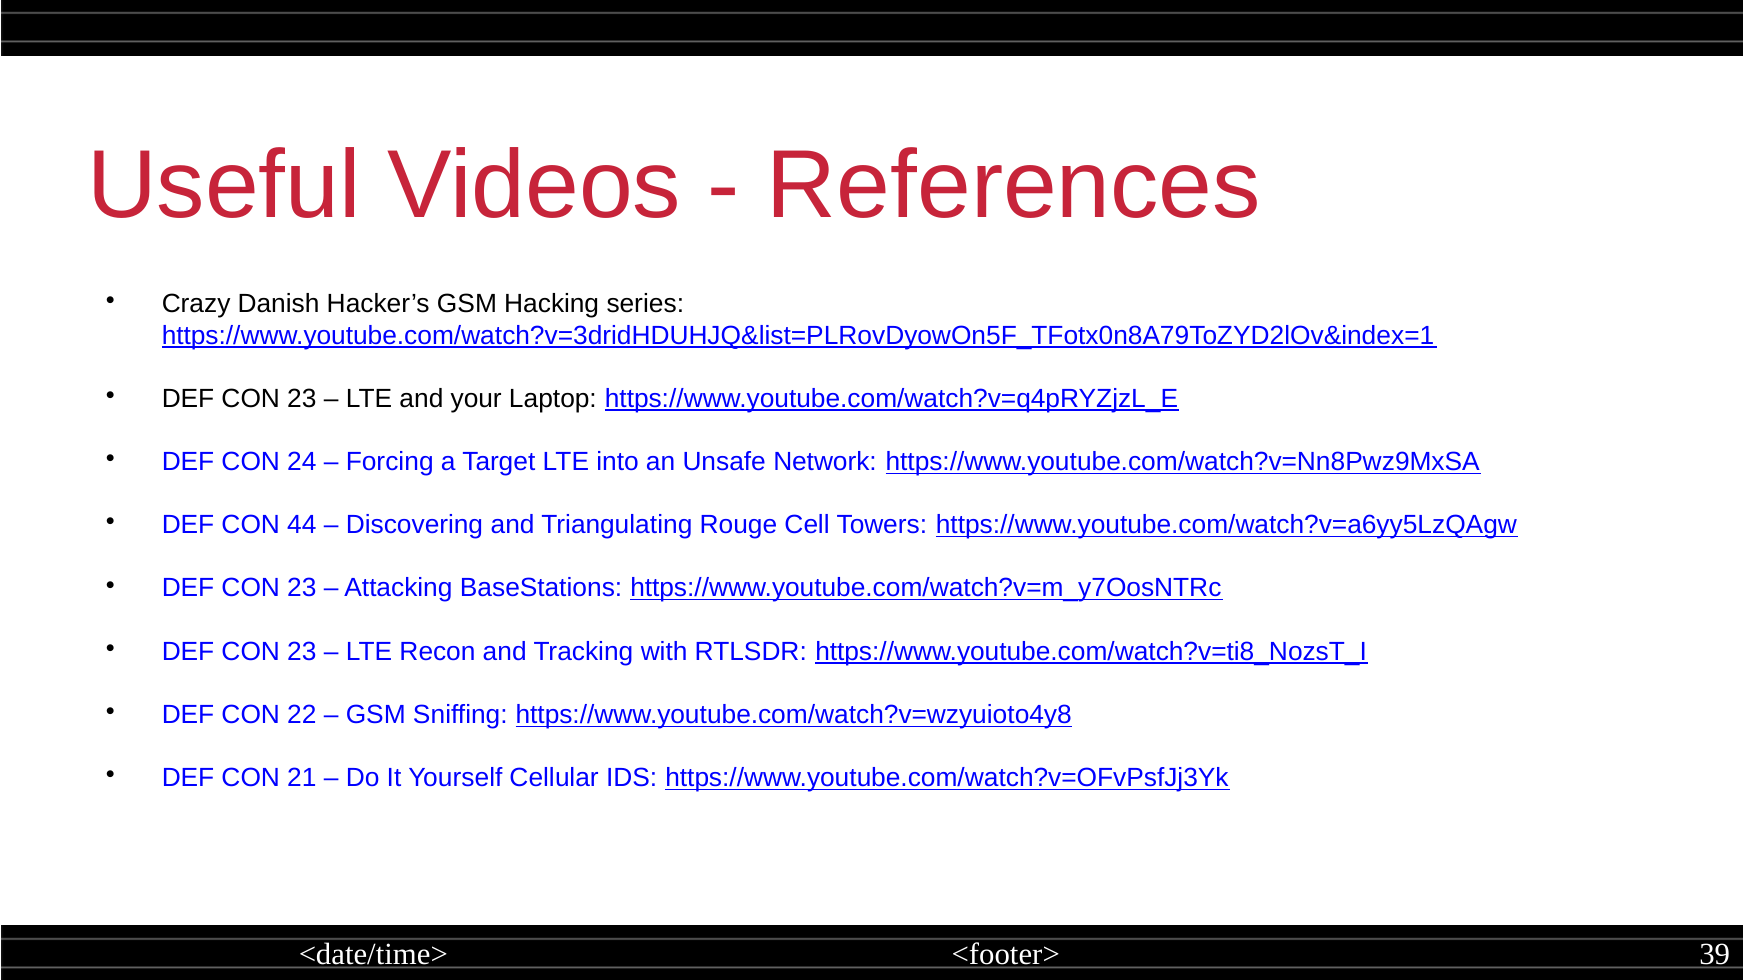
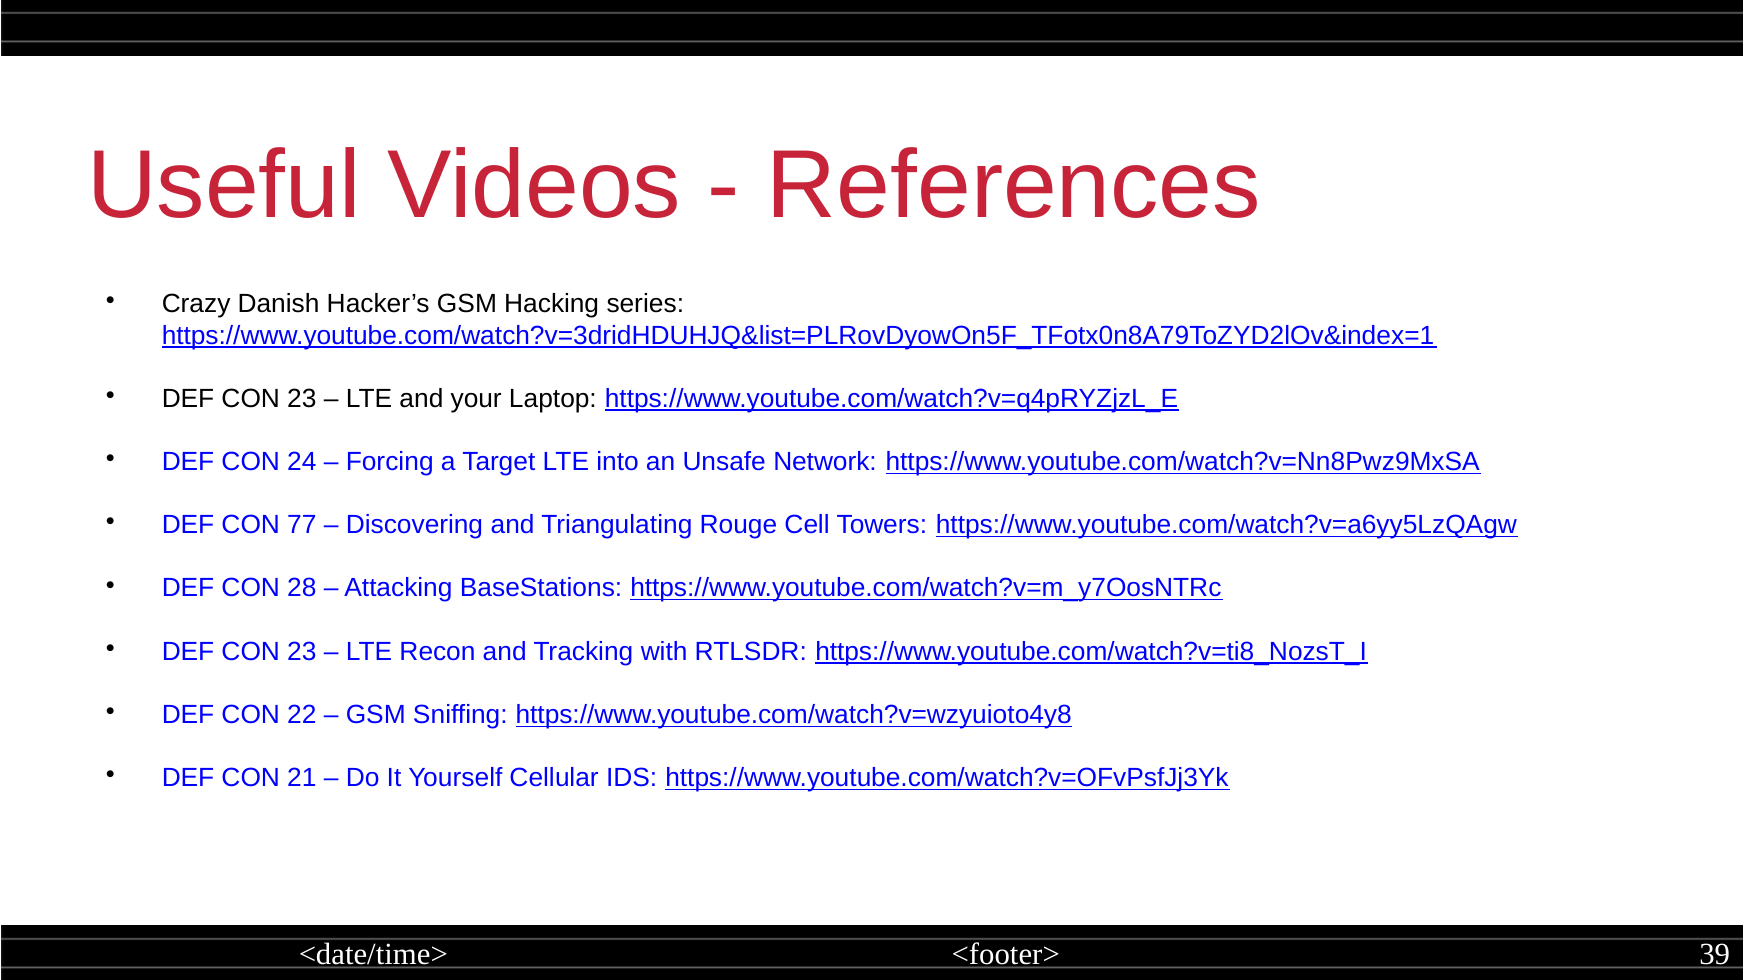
44: 44 -> 77 (302, 525)
23: 23 -> 28 (302, 588)
